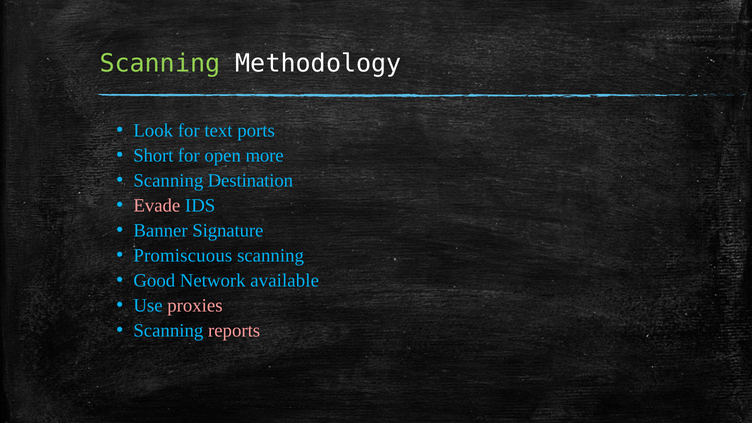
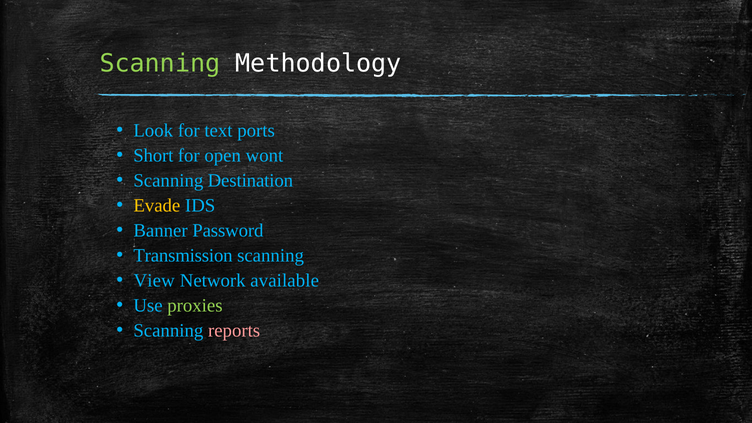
more: more -> wont (264, 155)
Evade colour: pink -> yellow (157, 205)
Signature: Signature -> Password (228, 230)
Promiscuous: Promiscuous -> Transmission (183, 255)
Good: Good -> View (154, 280)
proxies colour: pink -> light green (195, 305)
